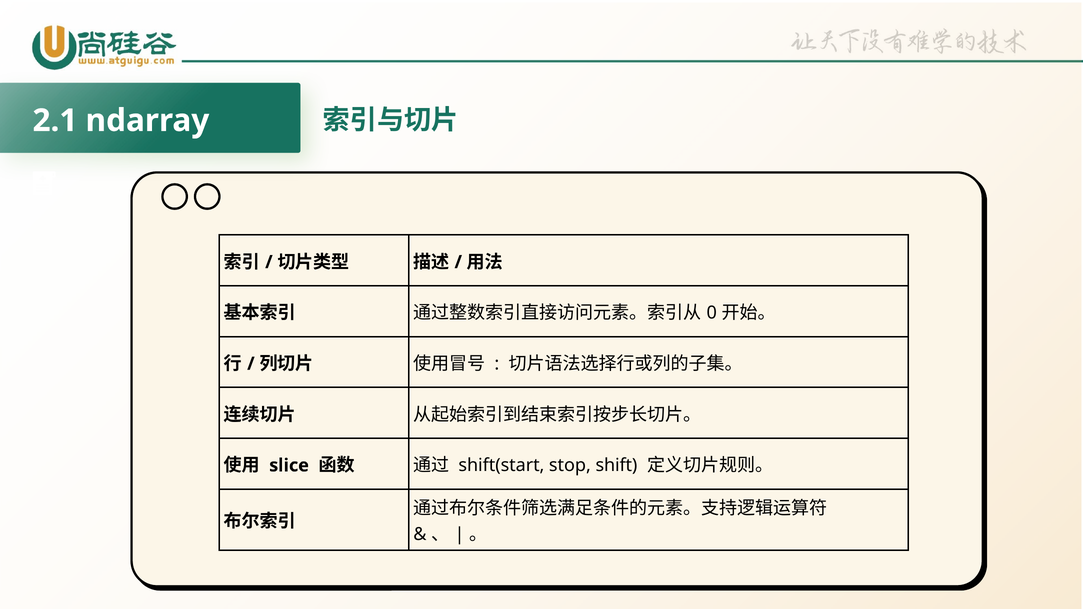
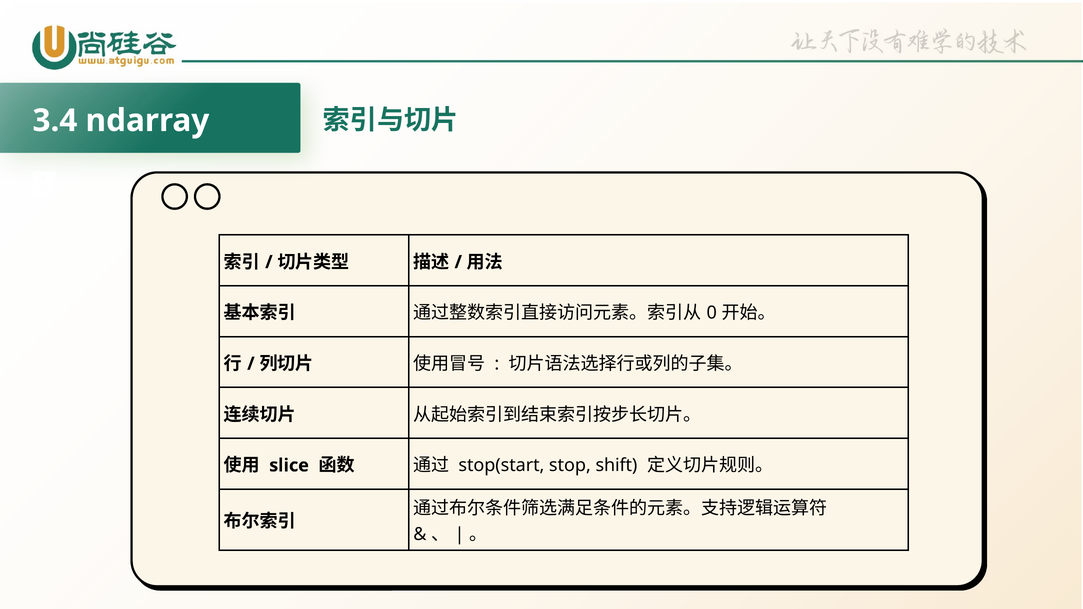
2.1: 2.1 -> 3.4 (55, 121)
shift(start: shift(start -> stop(start (501, 466)
